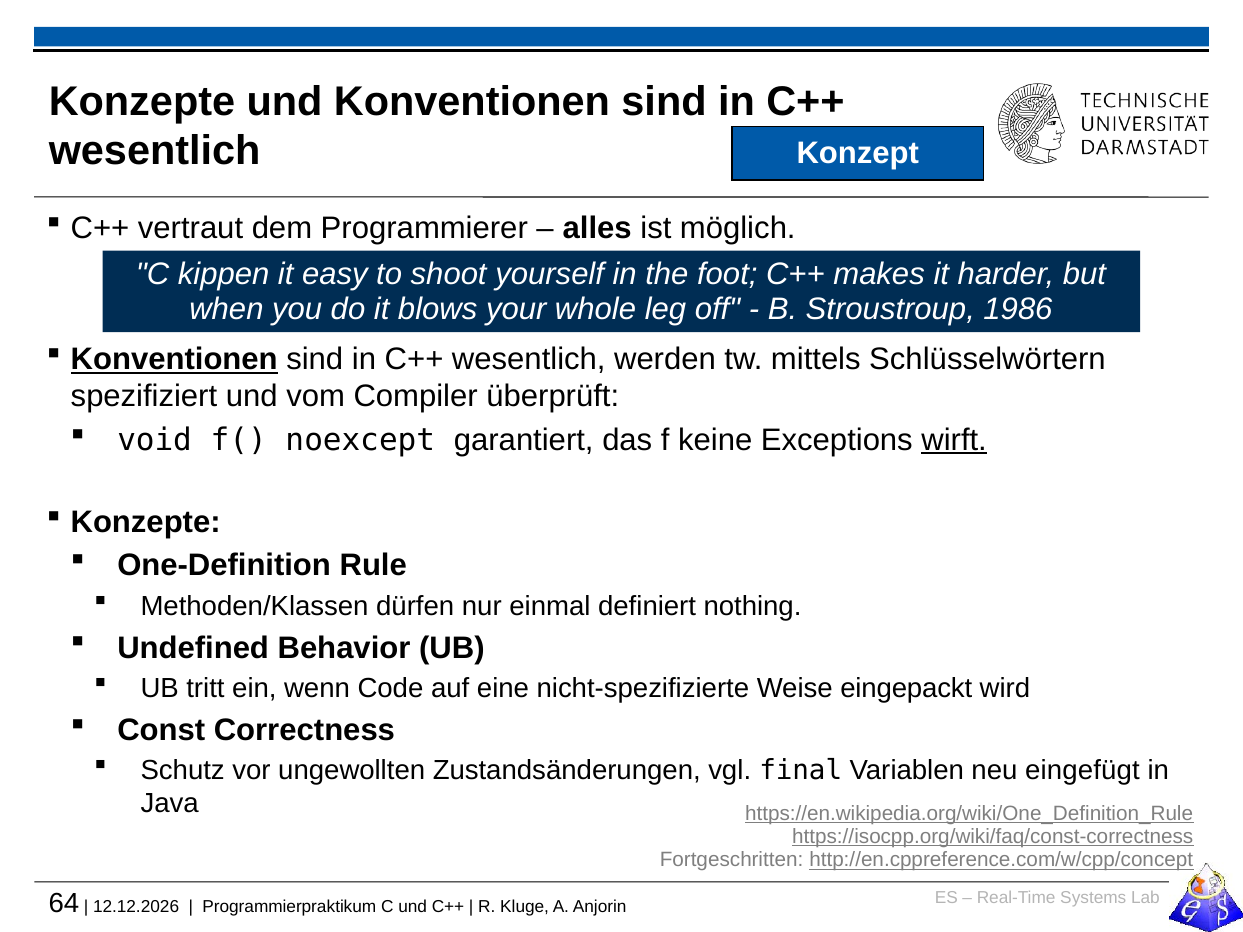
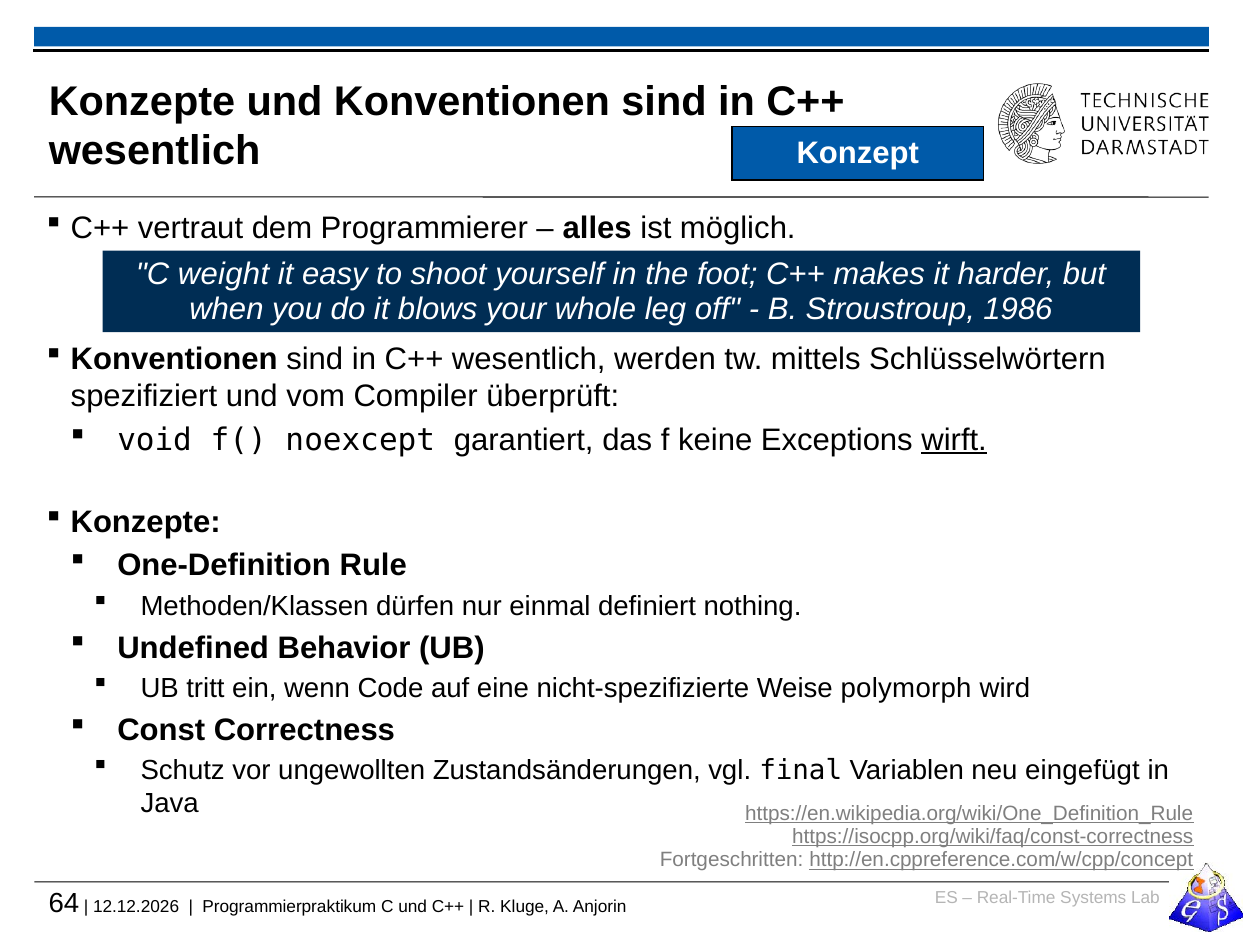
kippen: kippen -> weight (223, 274)
Konventionen underline: present -> none (174, 359)
eingepackt: eingepackt -> polymorph (906, 688)
